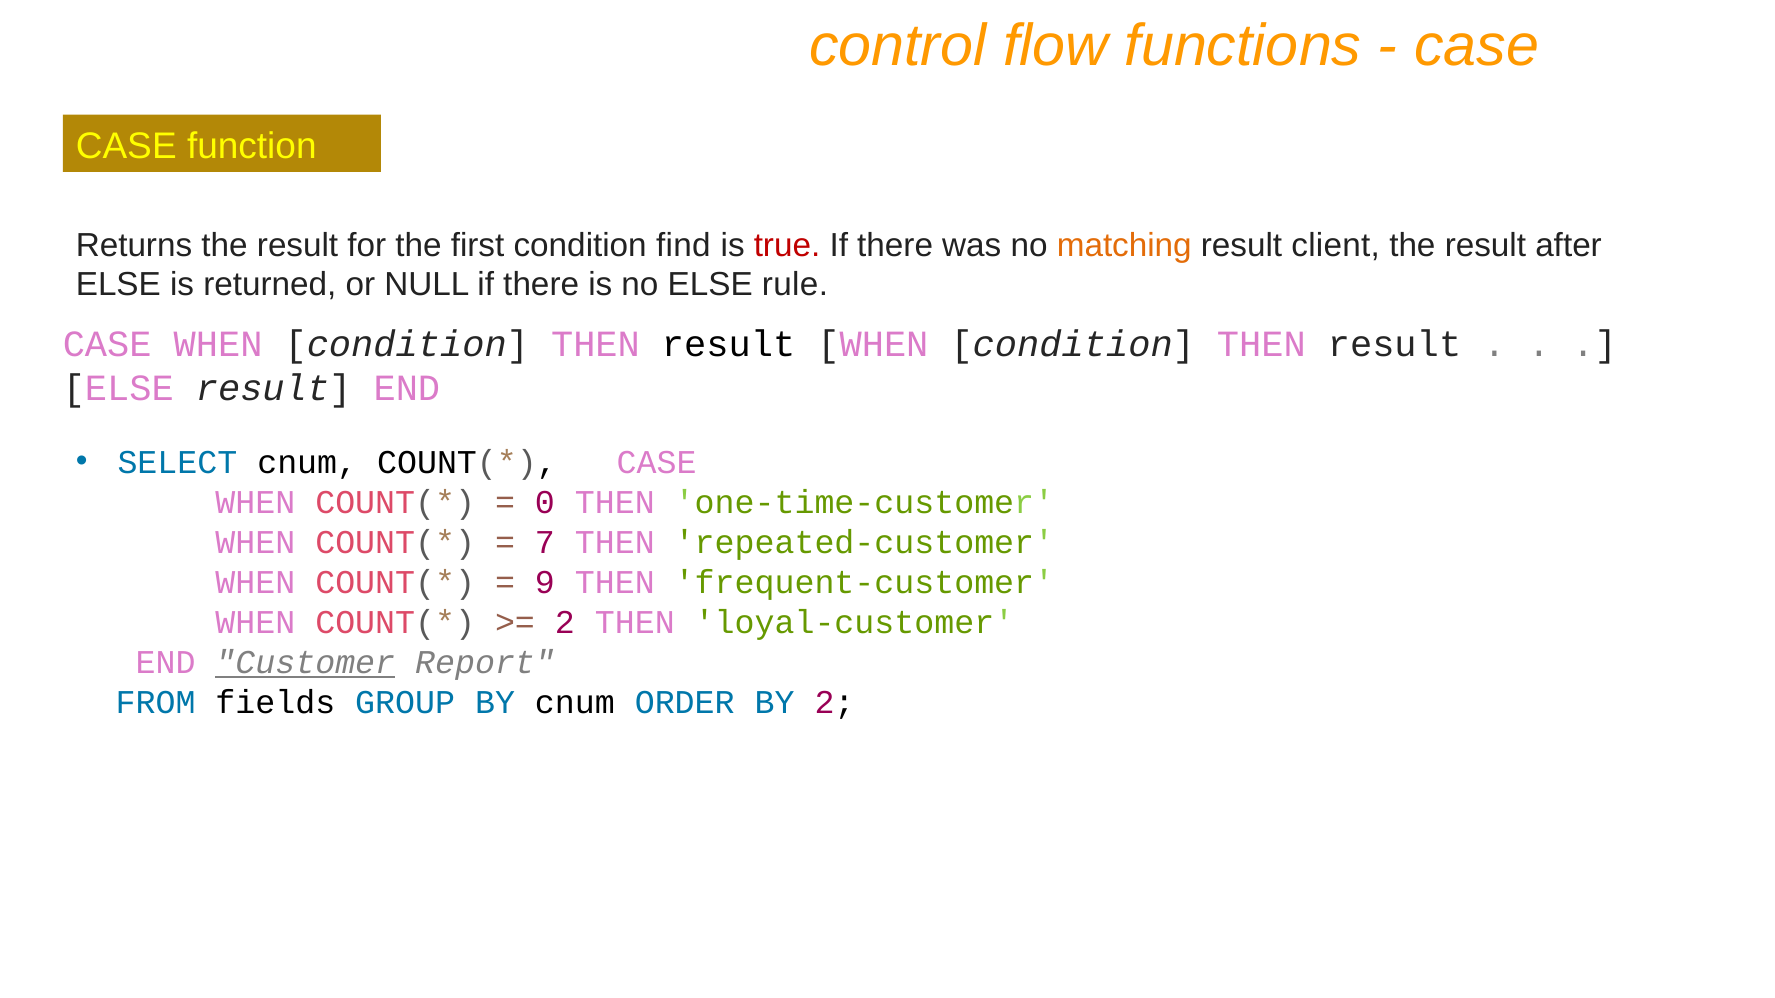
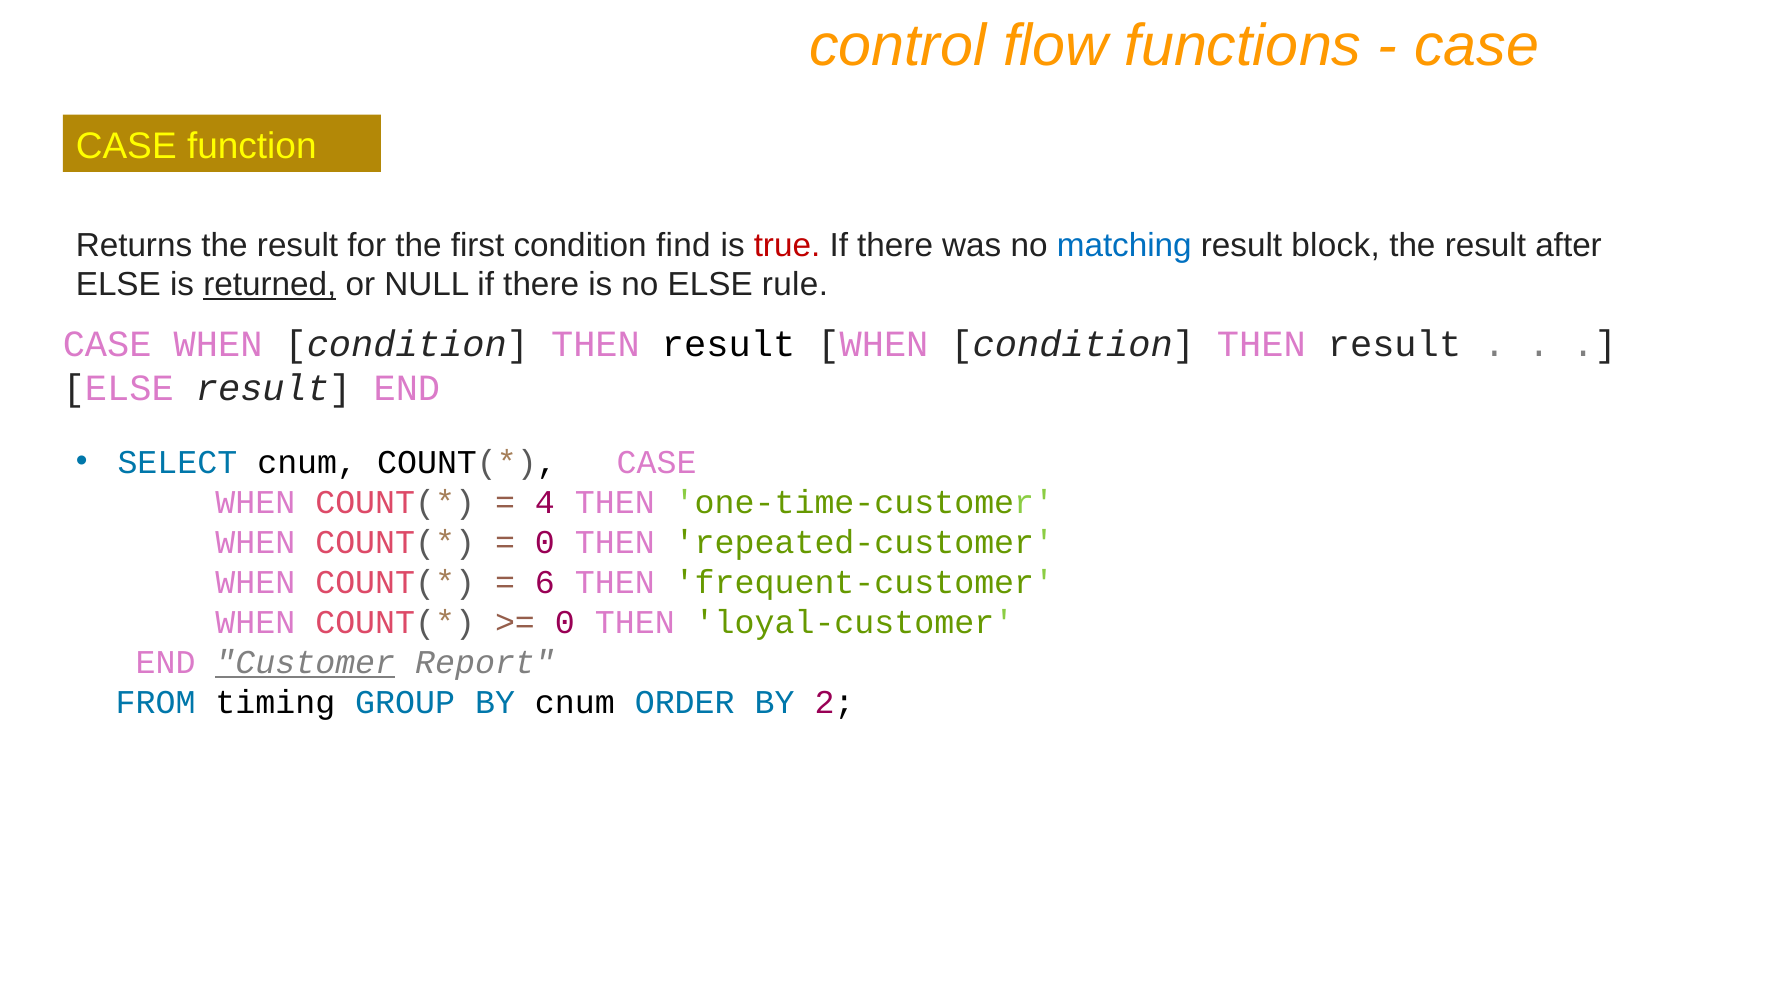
matching colour: orange -> blue (1124, 245)
client: client -> block (1336, 245)
returned underline: none -> present (270, 285)
0: 0 -> 4 (545, 503)
7: 7 -> 0 (545, 543)
9: 9 -> 6 (545, 583)
2: 2 -> 0 (565, 623)
fields: fields -> timing (275, 703)
